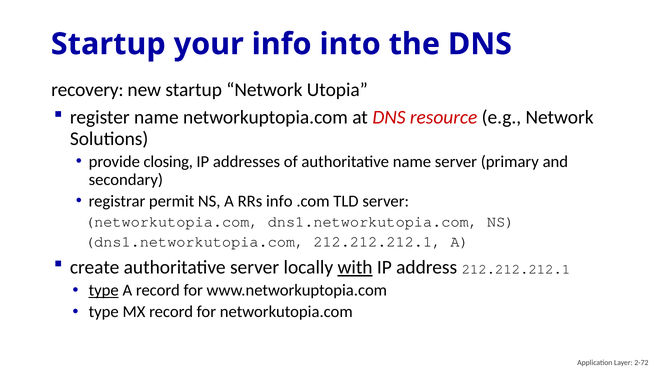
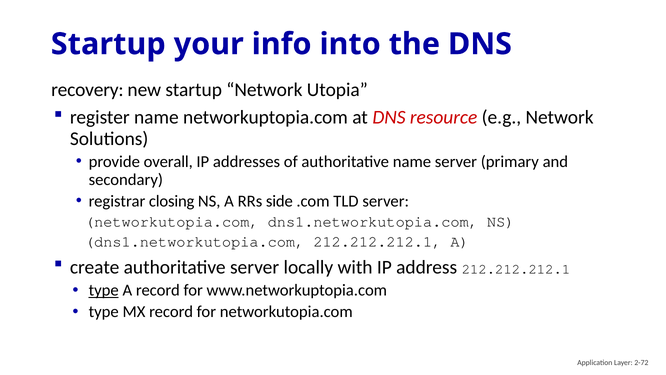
closing: closing -> overall (168, 161)
permit: permit -> closing (172, 201)
RRs info: info -> side (279, 201)
with underline: present -> none (355, 267)
